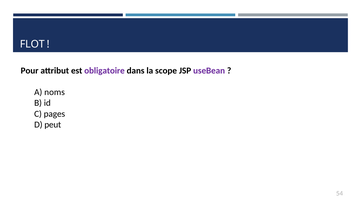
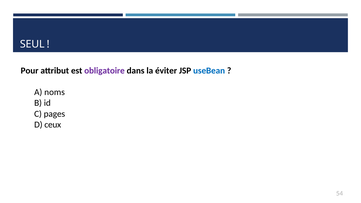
FLOT: FLOT -> SEUL (32, 44)
scope: scope -> éviter (166, 71)
useBean colour: purple -> blue (209, 71)
peut: peut -> ceux (53, 125)
